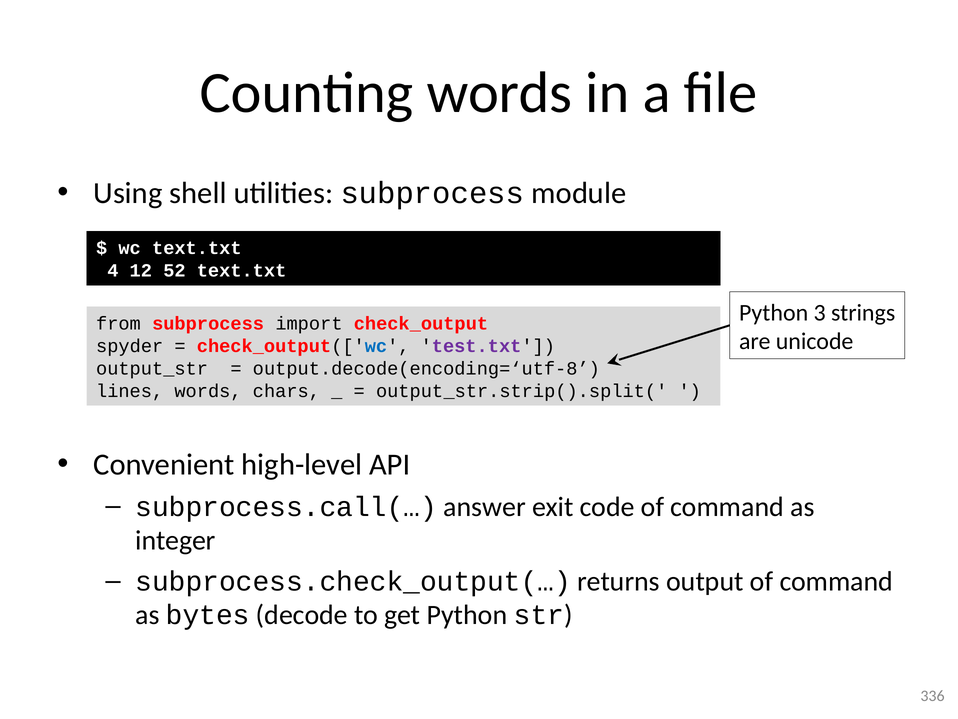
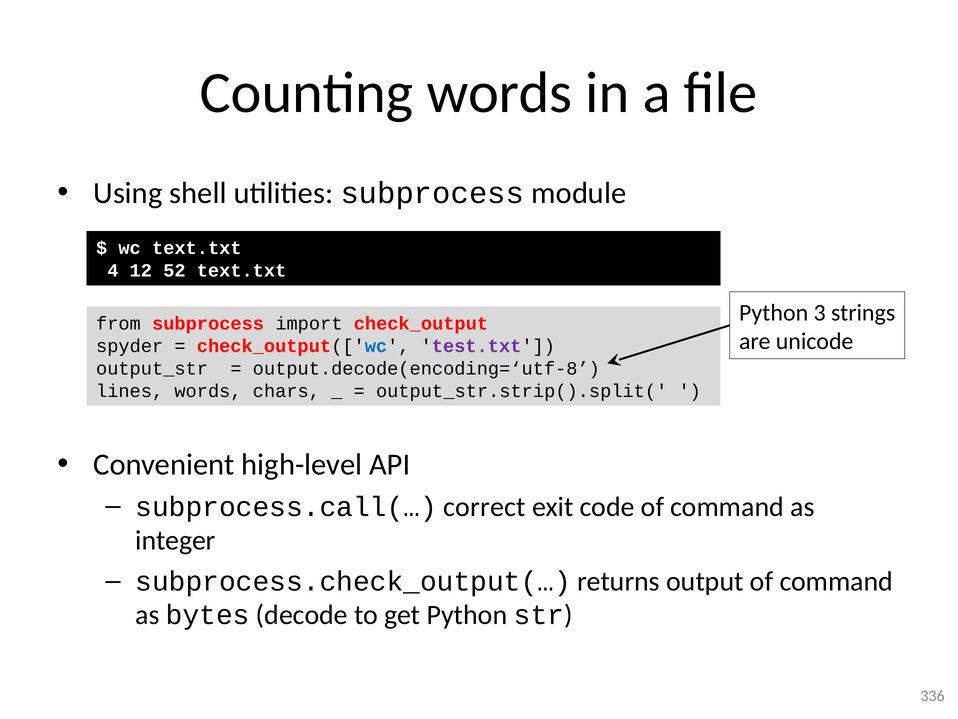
answer: answer -> correct (484, 507)
